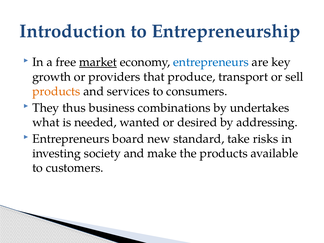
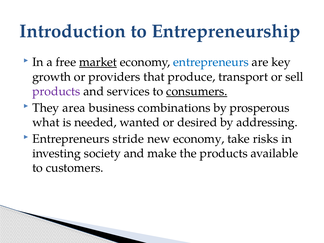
products colour: orange -> purple (56, 91)
consumers underline: none -> present (197, 91)
thus: thus -> area (74, 108)
undertakes: undertakes -> prosperous (260, 108)
board: board -> stride (128, 139)
new standard: standard -> economy (199, 139)
